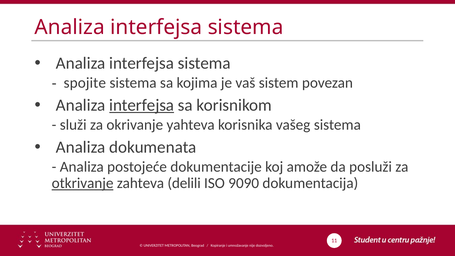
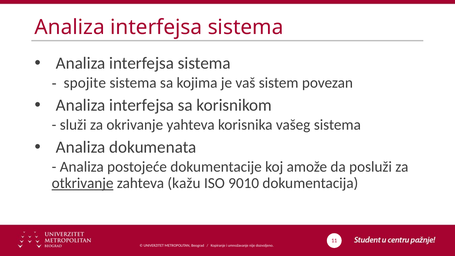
interfejsa underline: present -> none (142, 105)
delili: delili -> kažu (184, 183)
9090: 9090 -> 9010 (244, 183)
